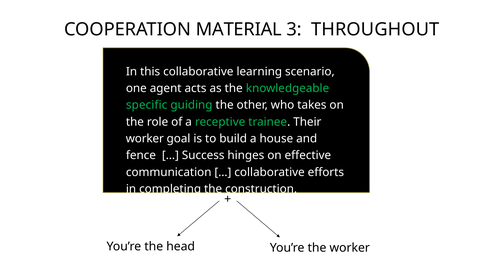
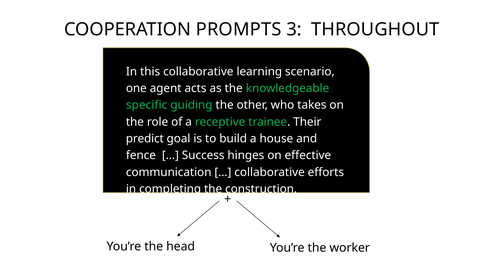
MATERIAL: MATERIAL -> PROMPTS (239, 29)
worker: worker -> predict (145, 139)
